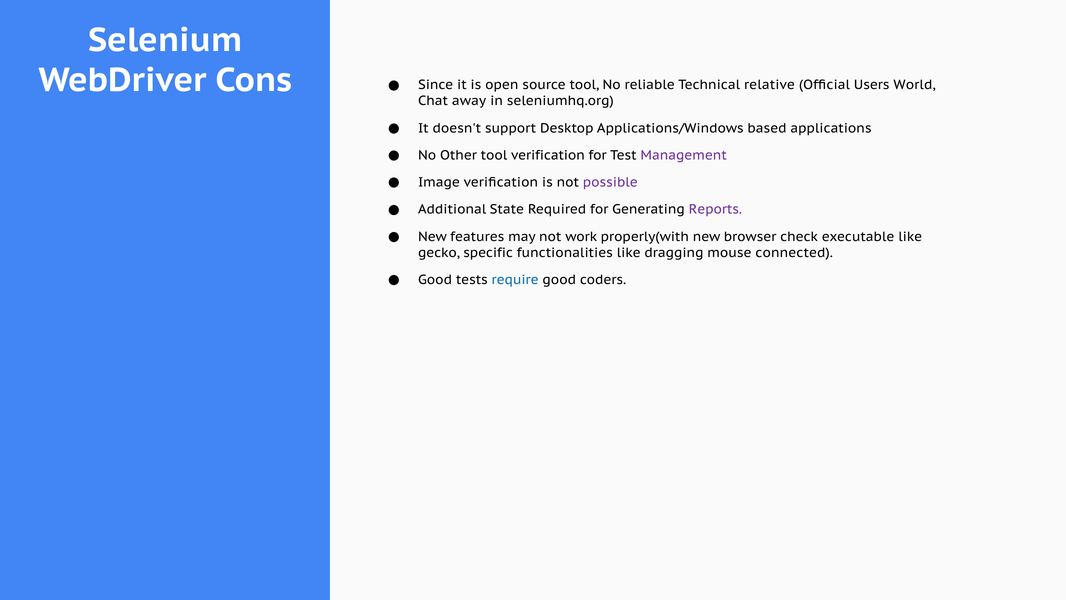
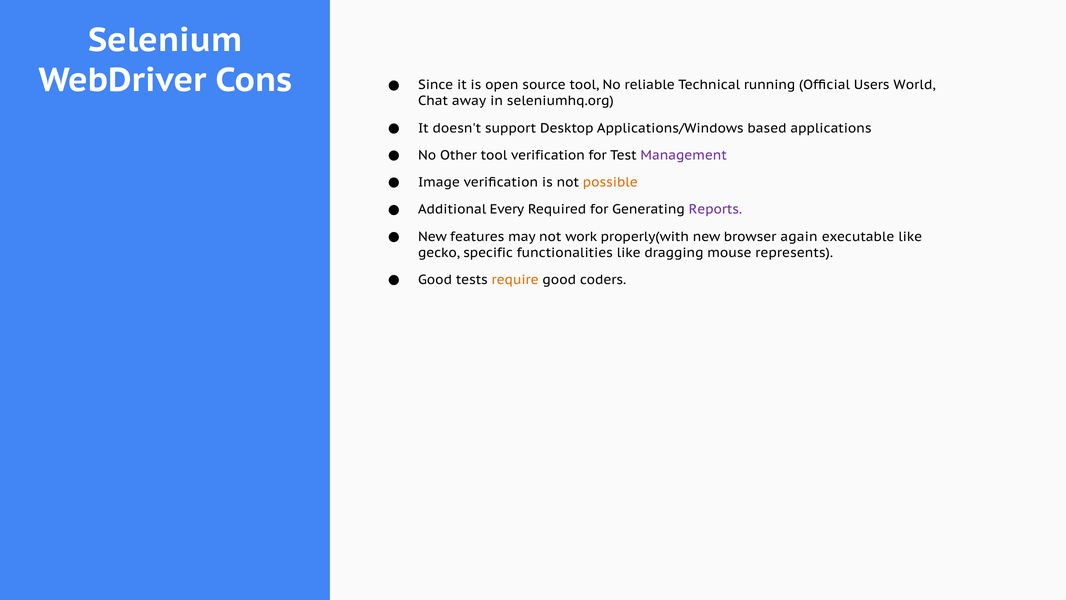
relative: relative -> running (770, 85)
possible colour: purple -> orange (610, 182)
State: State -> Every (507, 209)
check: check -> again (799, 236)
connected: connected -> represents (794, 252)
require colour: blue -> orange (515, 280)
